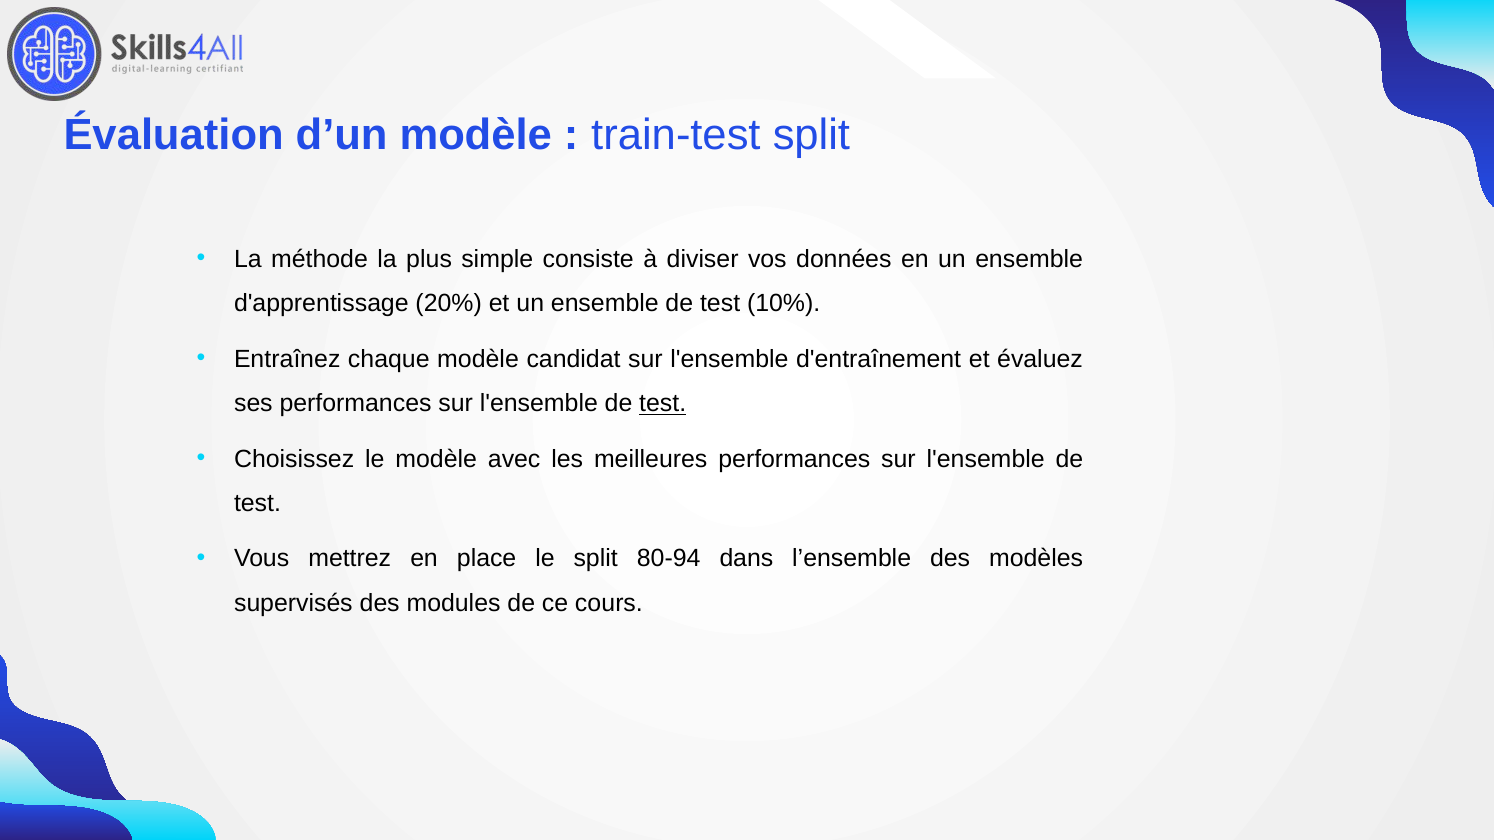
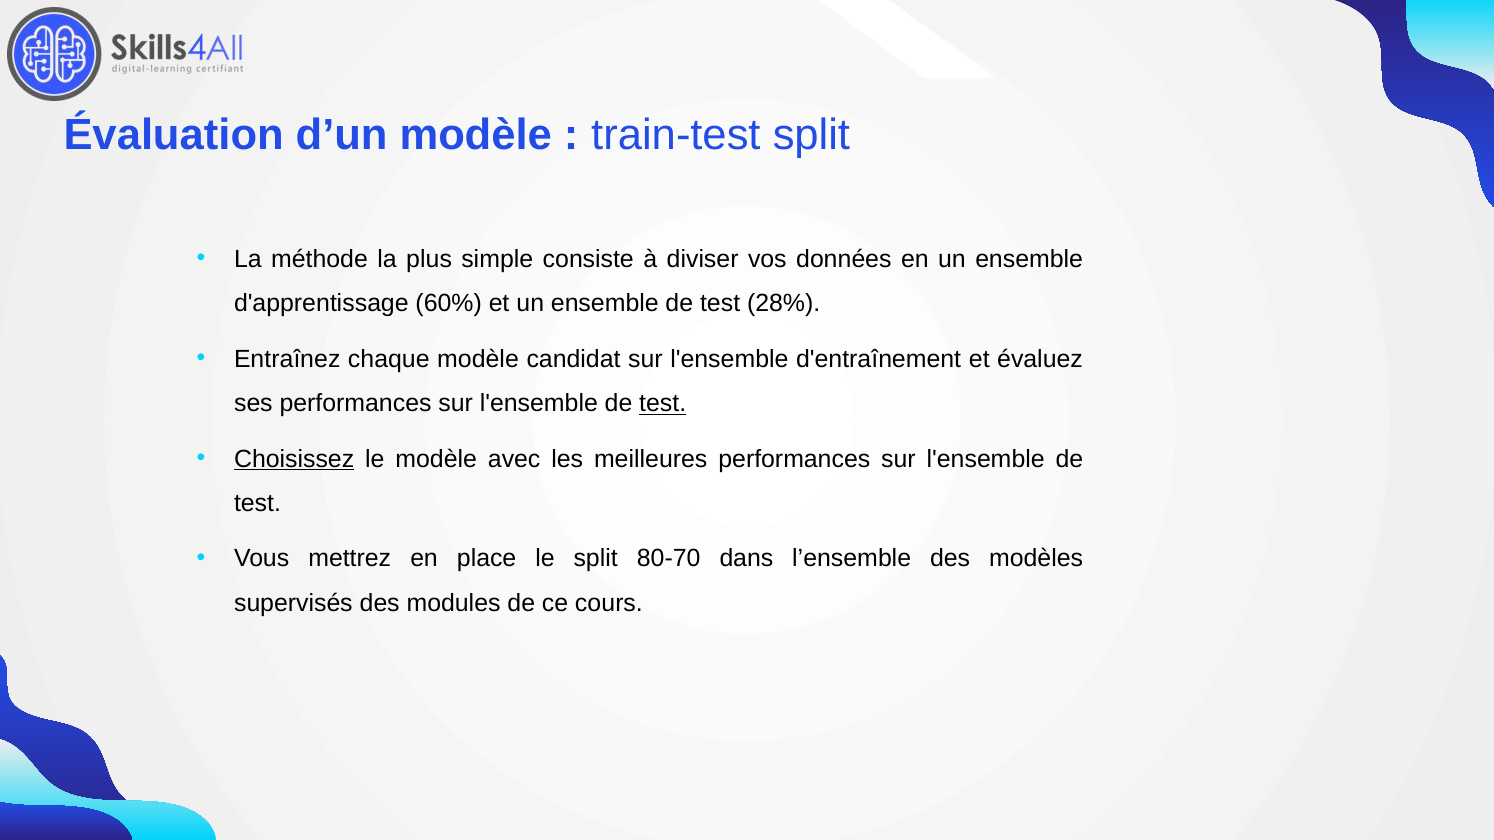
20%: 20% -> 60% (449, 304)
10%: 10% -> 28% (784, 304)
Choisissez underline: none -> present (294, 459)
80-94: 80-94 -> 80-70 (669, 559)
